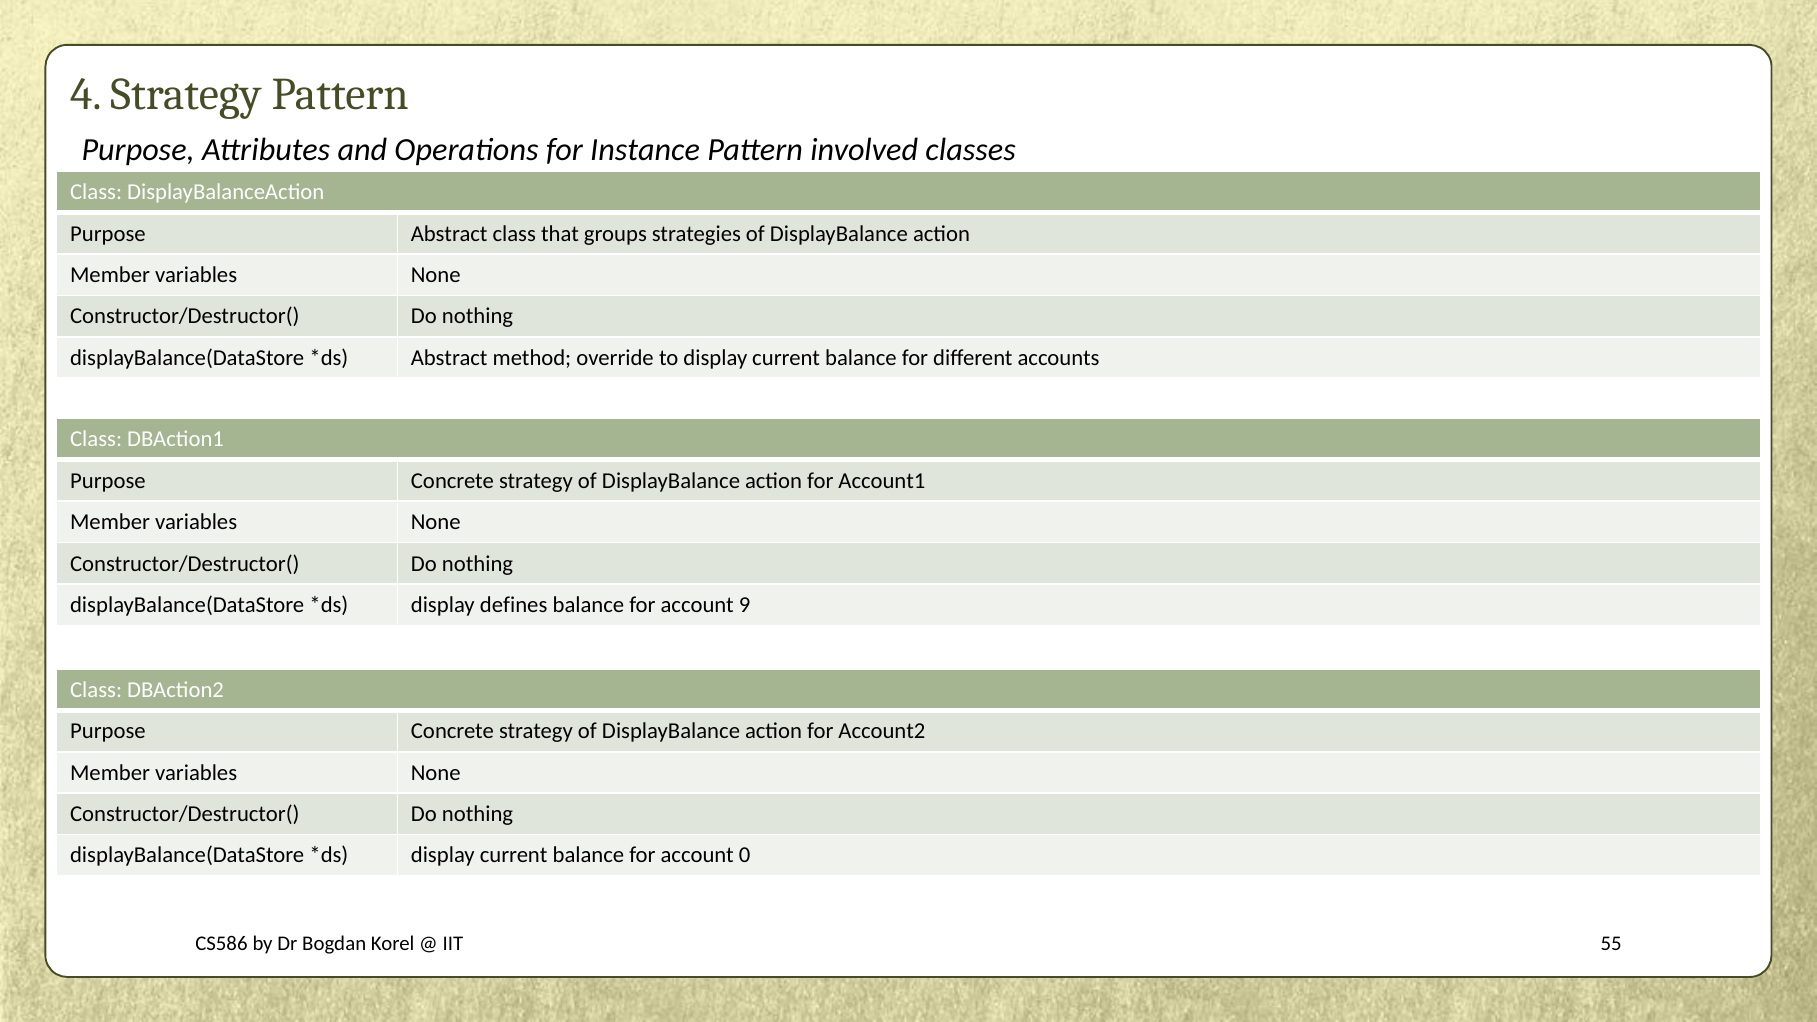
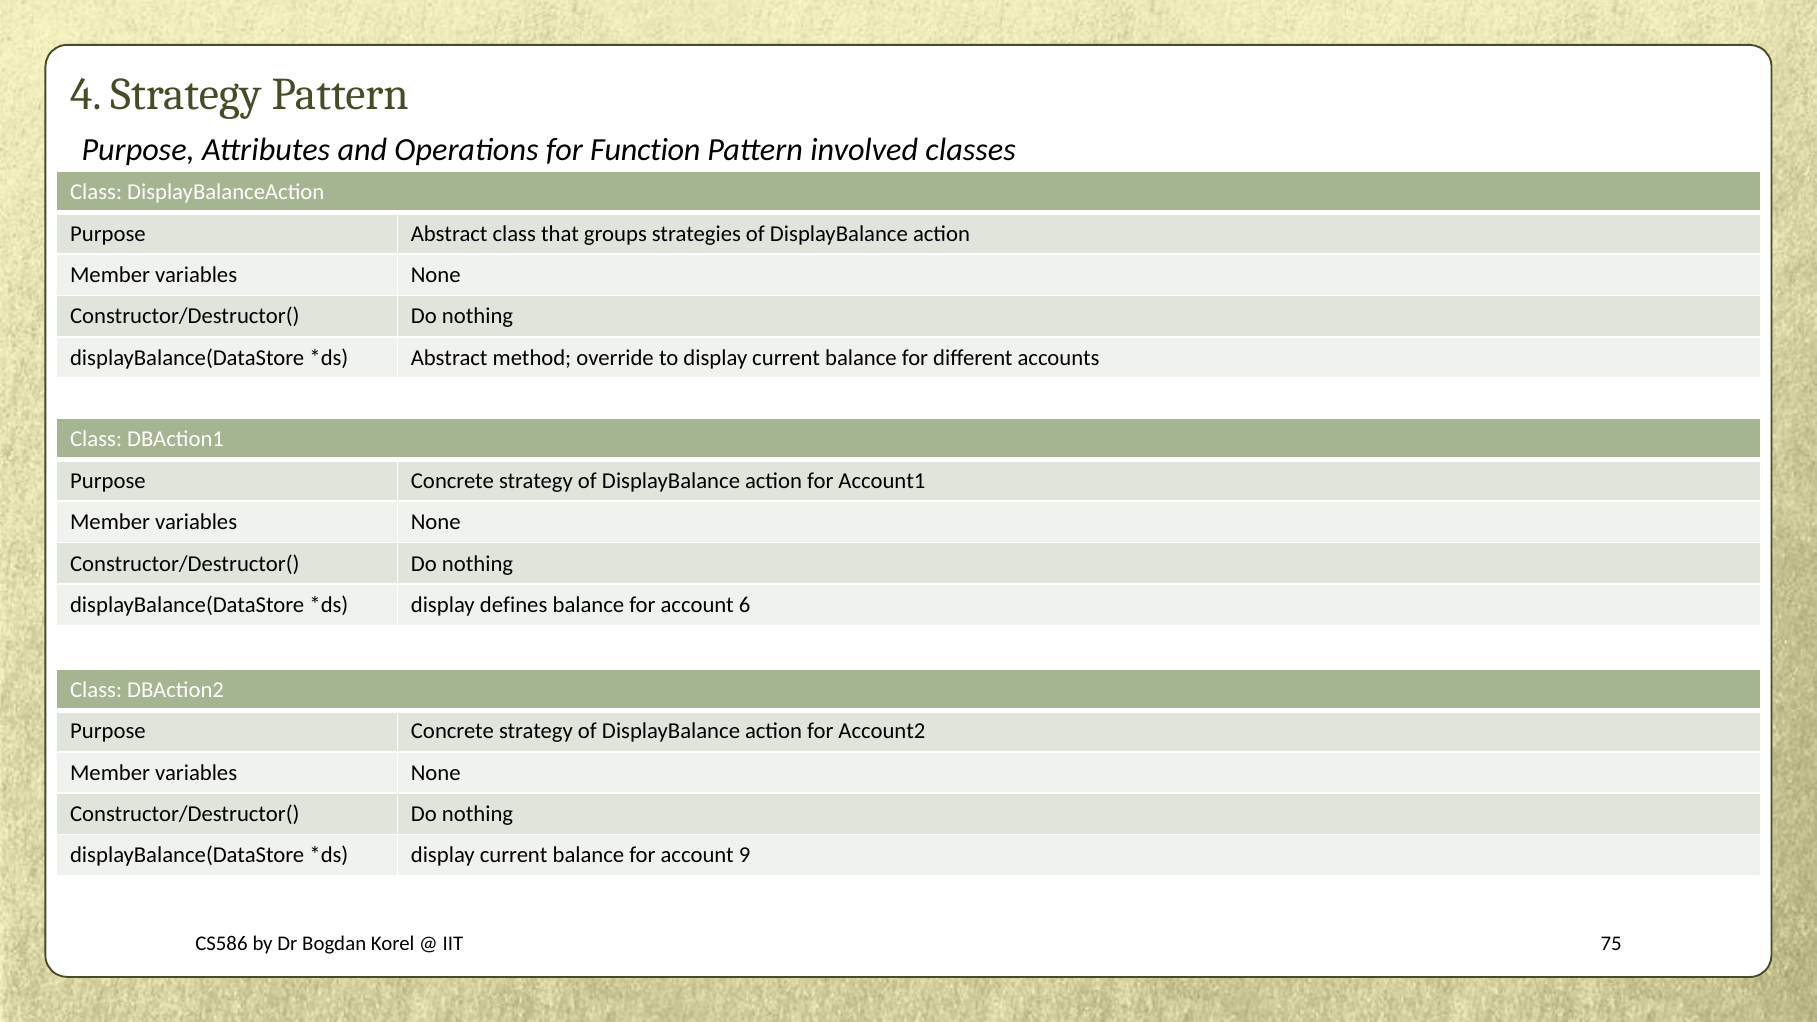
Instance: Instance -> Function (645, 150)
9: 9 -> 6 (745, 605)
0: 0 -> 9 (745, 856)
55: 55 -> 75 (1611, 944)
